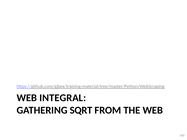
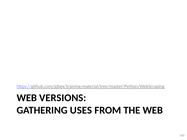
INTEGRAL: INTEGRAL -> VERSIONS (63, 98)
SQRT: SQRT -> USES (81, 110)
